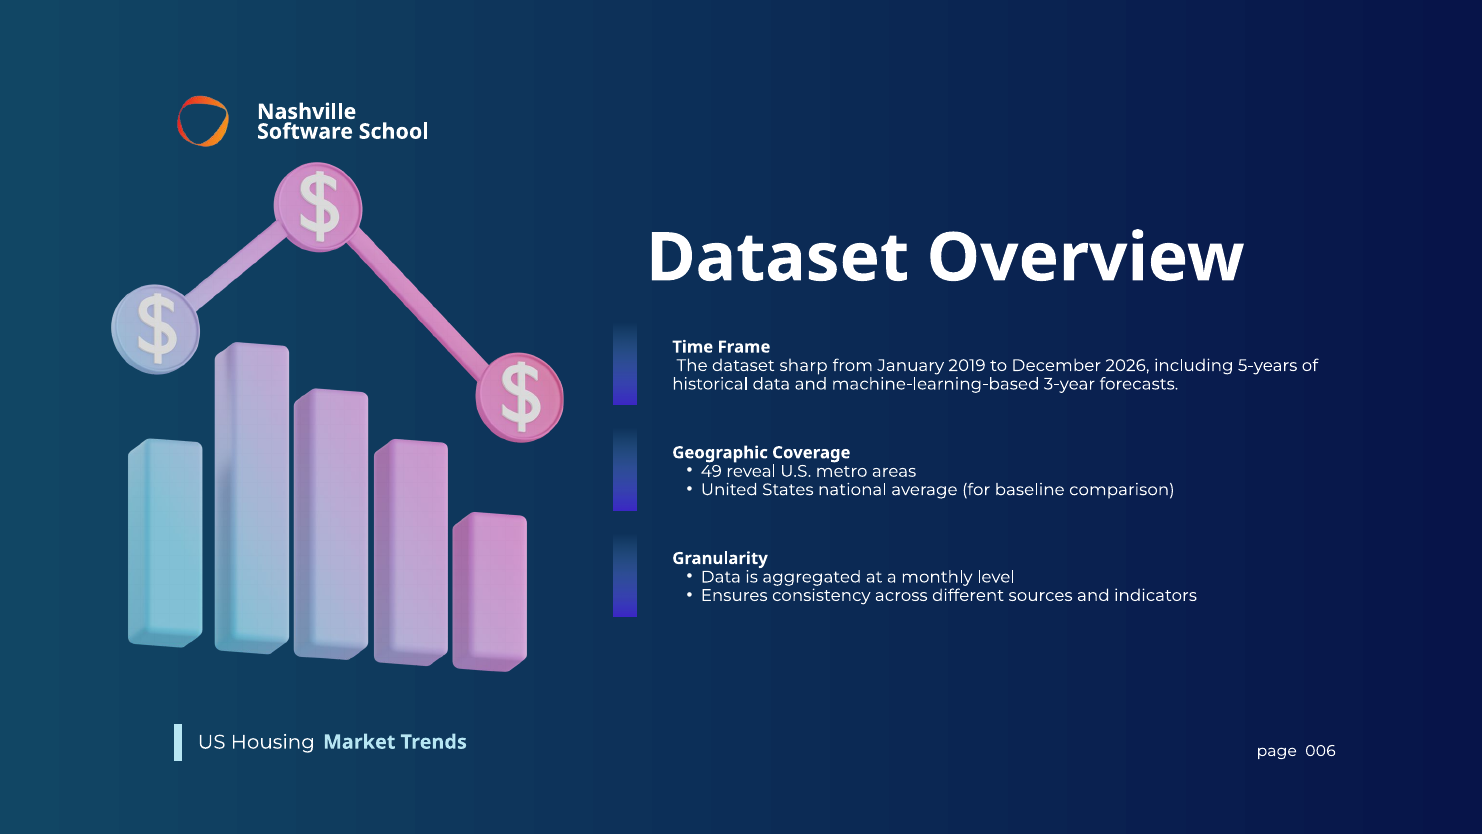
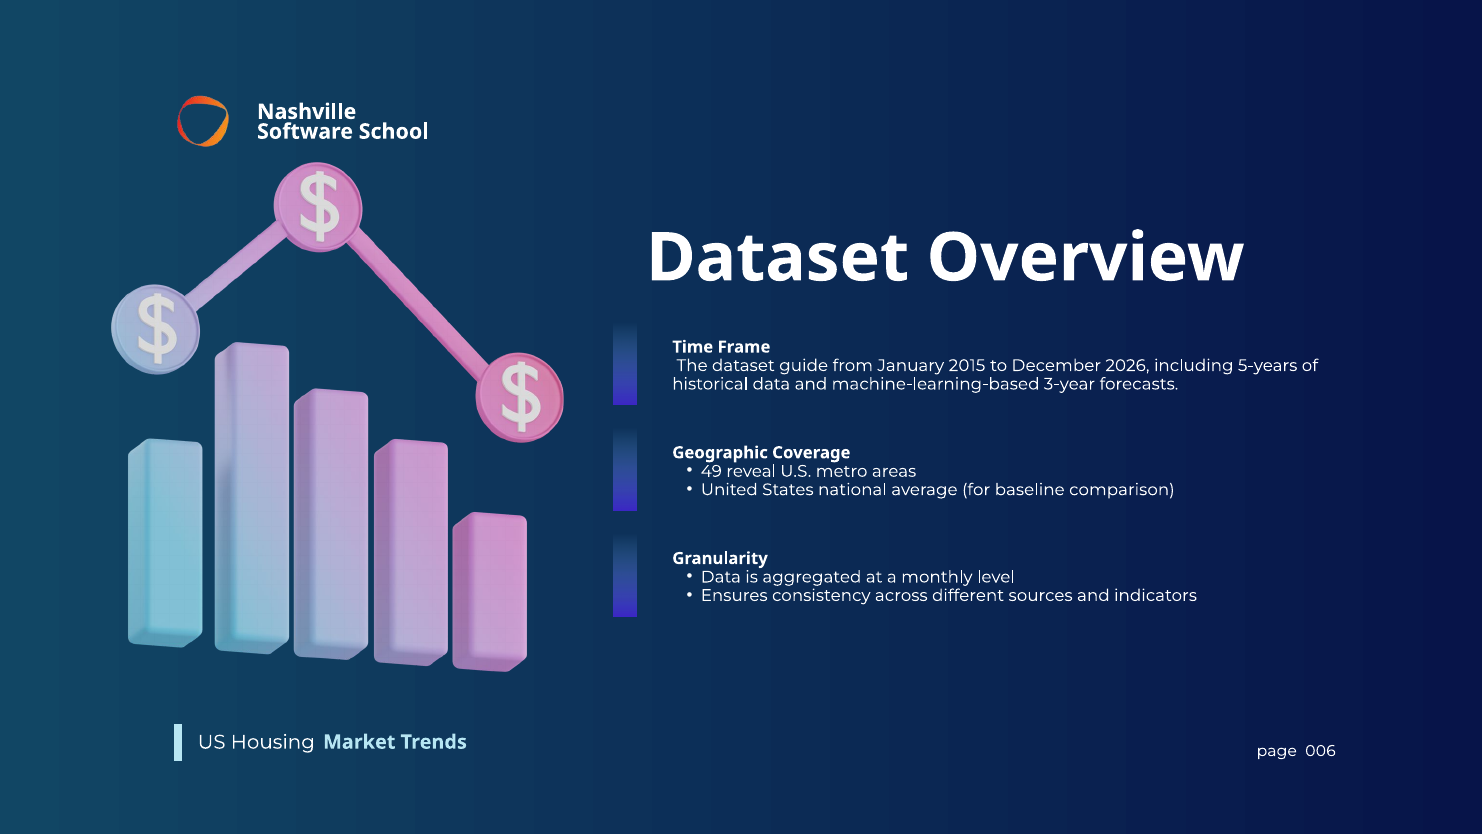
sharp: sharp -> guide (804, 365)
2019: 2019 -> 2015 (967, 365)
